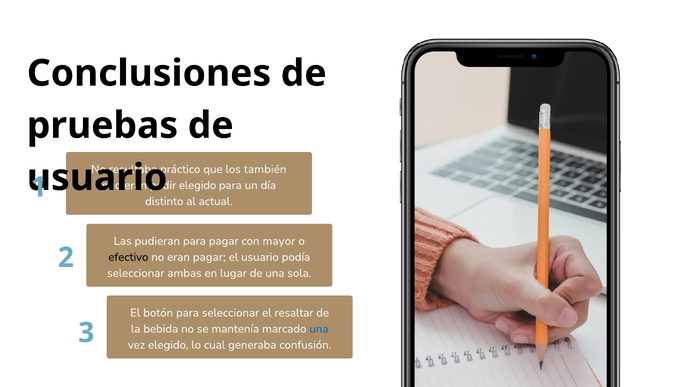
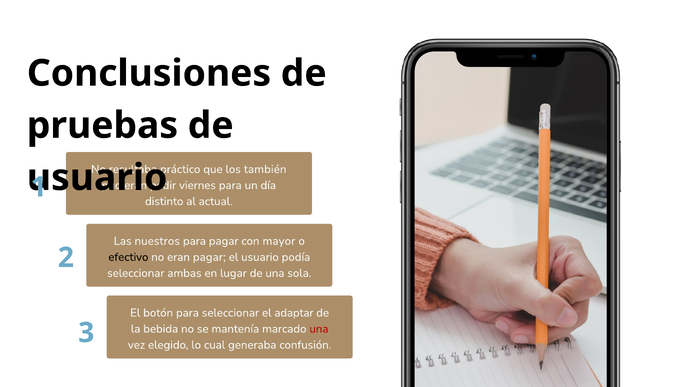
elegido: elegido -> viernes (197, 185)
Las pudieran: pudieran -> nuestros (157, 241)
resaltar: resaltar -> adaptar (294, 313)
una colour: blue -> red (319, 329)
